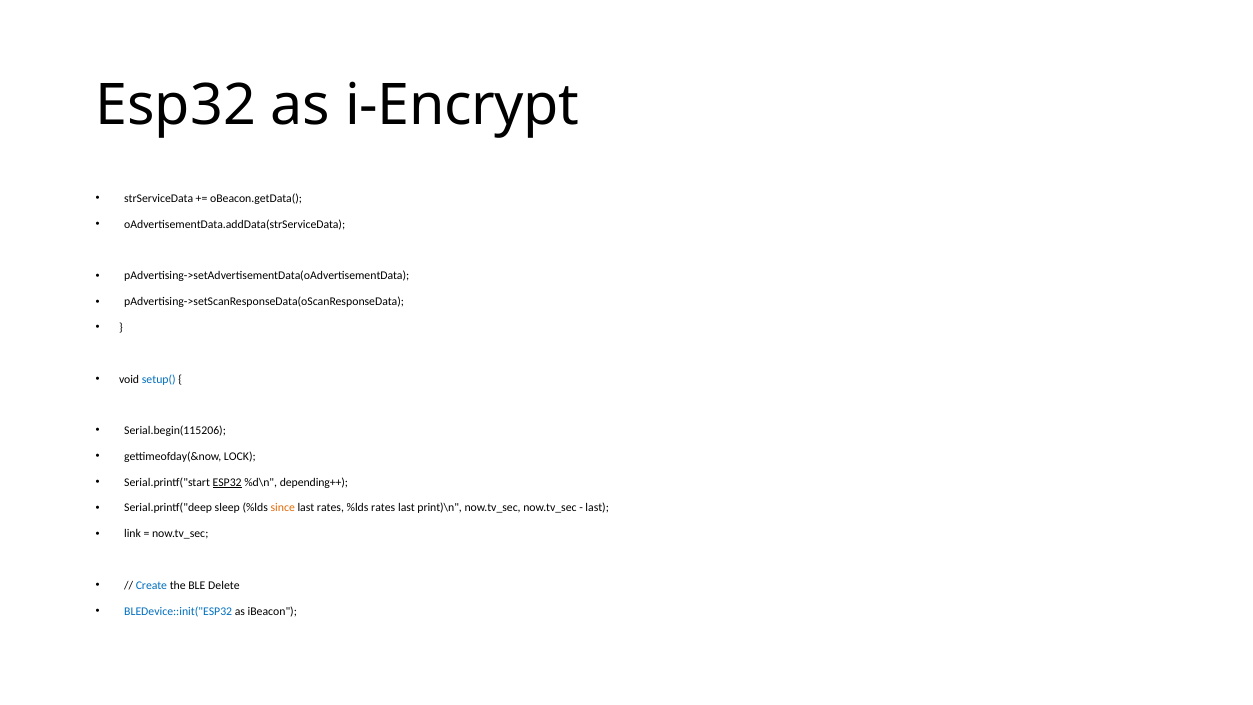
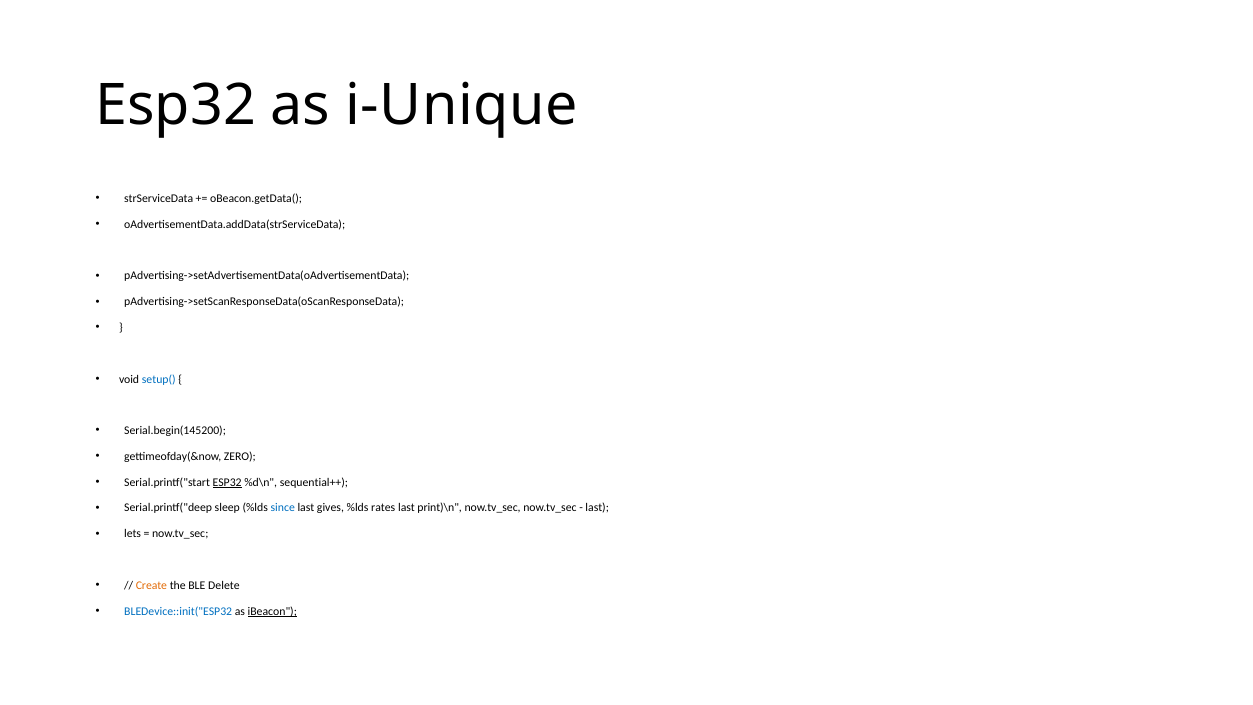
i-Encrypt: i-Encrypt -> i-Unique (462, 105)
Serial.begin(115206: Serial.begin(115206 -> Serial.begin(145200 (175, 431)
LOCK: LOCK -> ZERO (240, 456)
depending++: depending++ -> sequential++ (314, 482)
since colour: orange -> blue (283, 508)
last rates: rates -> gives (330, 508)
link: link -> lets (133, 534)
Create colour: blue -> orange (151, 585)
iBeacon underline: none -> present (272, 611)
